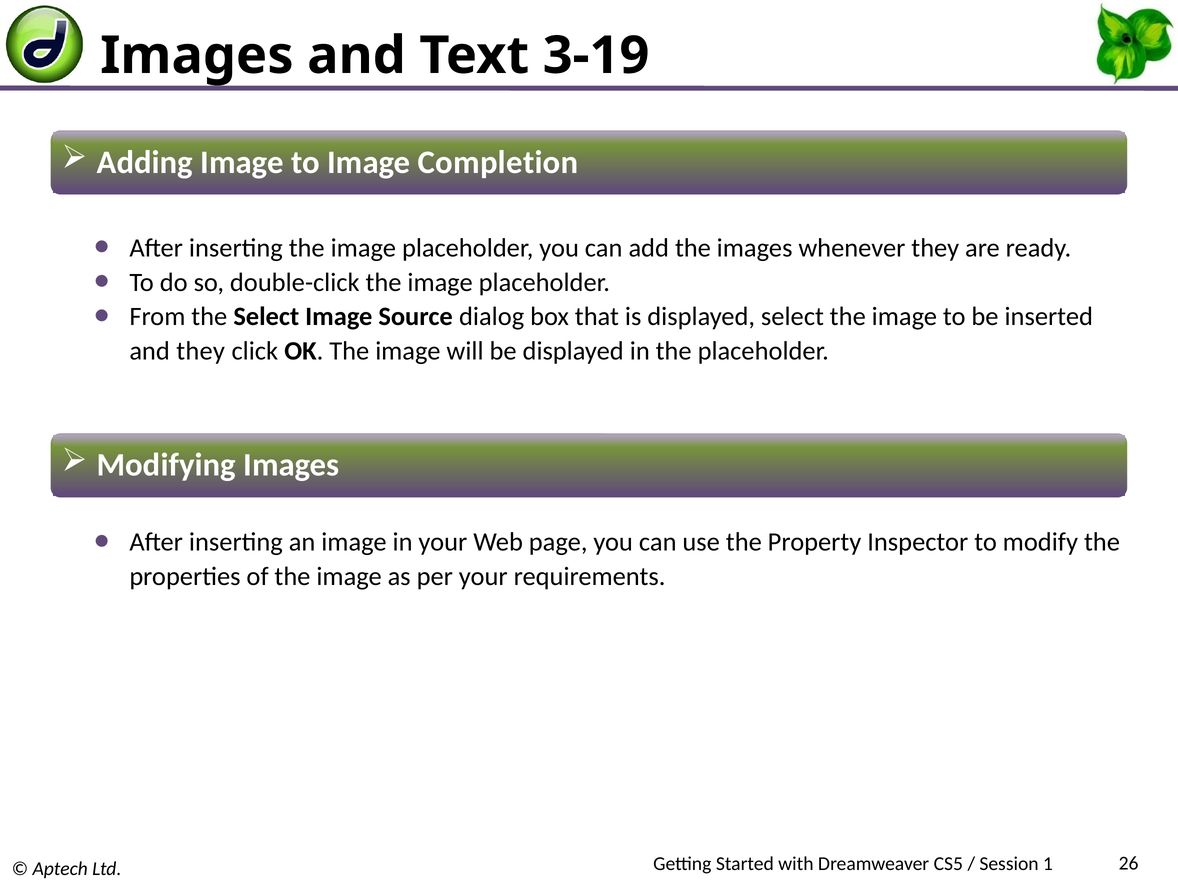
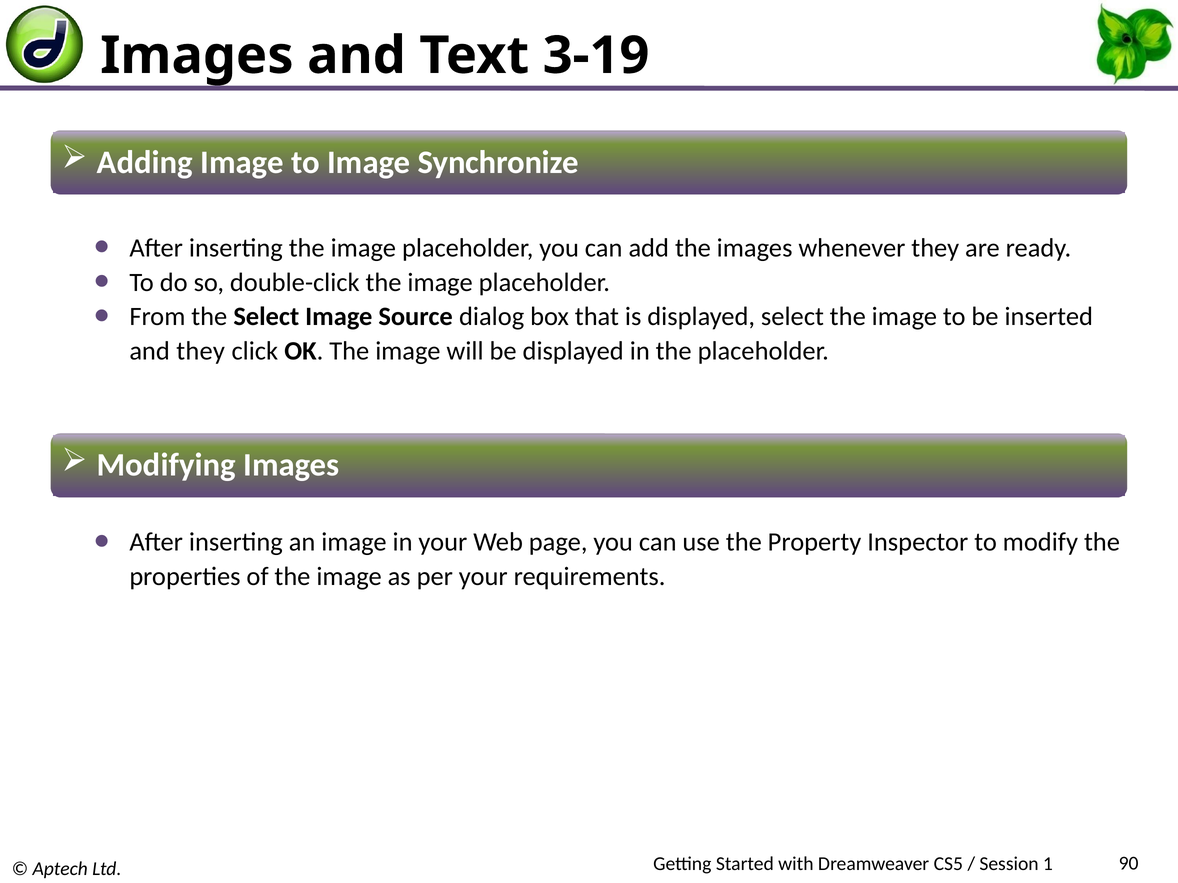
Completion: Completion -> Synchronize (498, 162)
26: 26 -> 90 (1129, 864)
